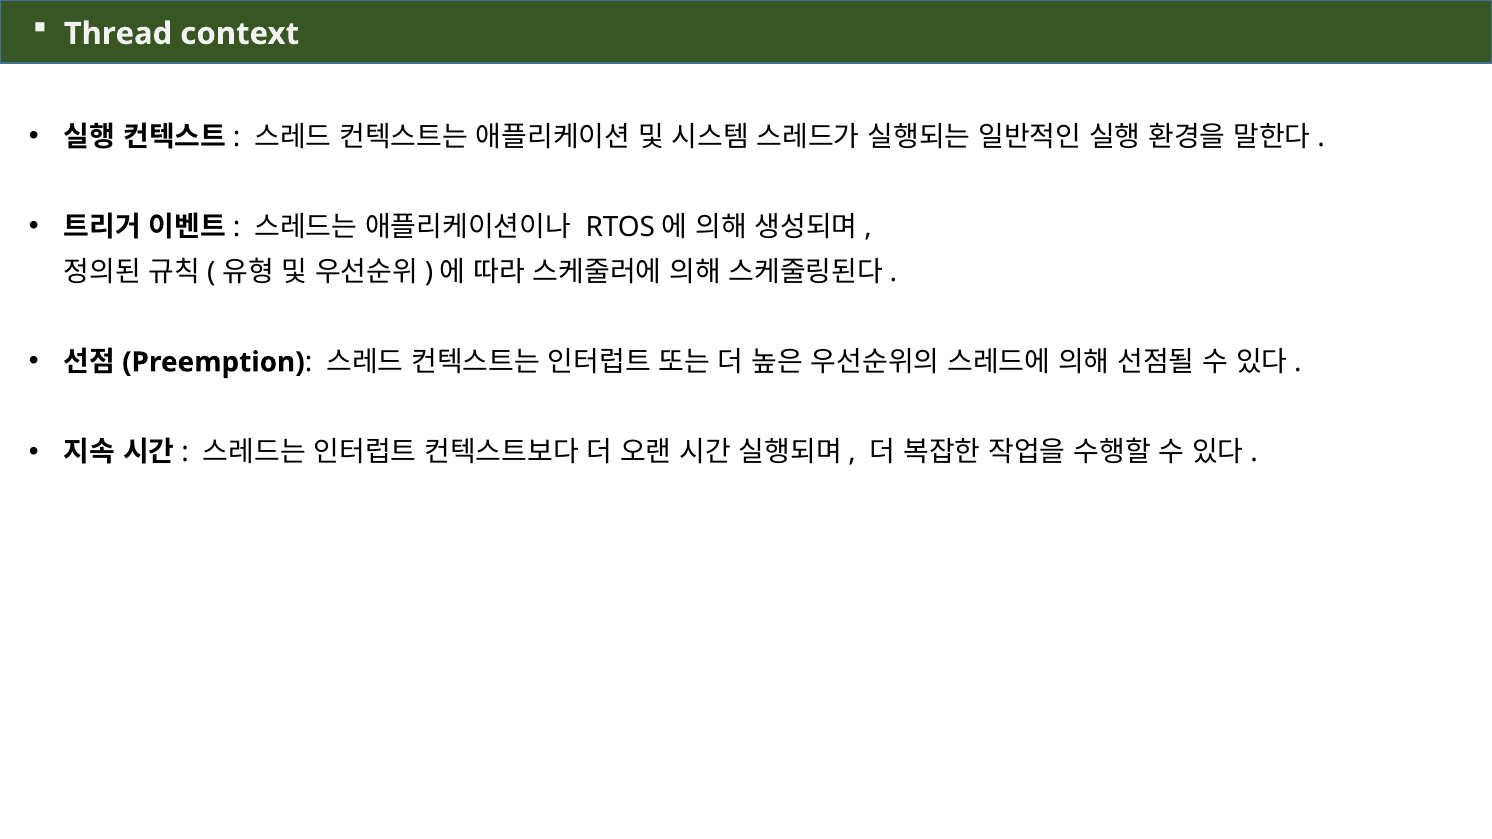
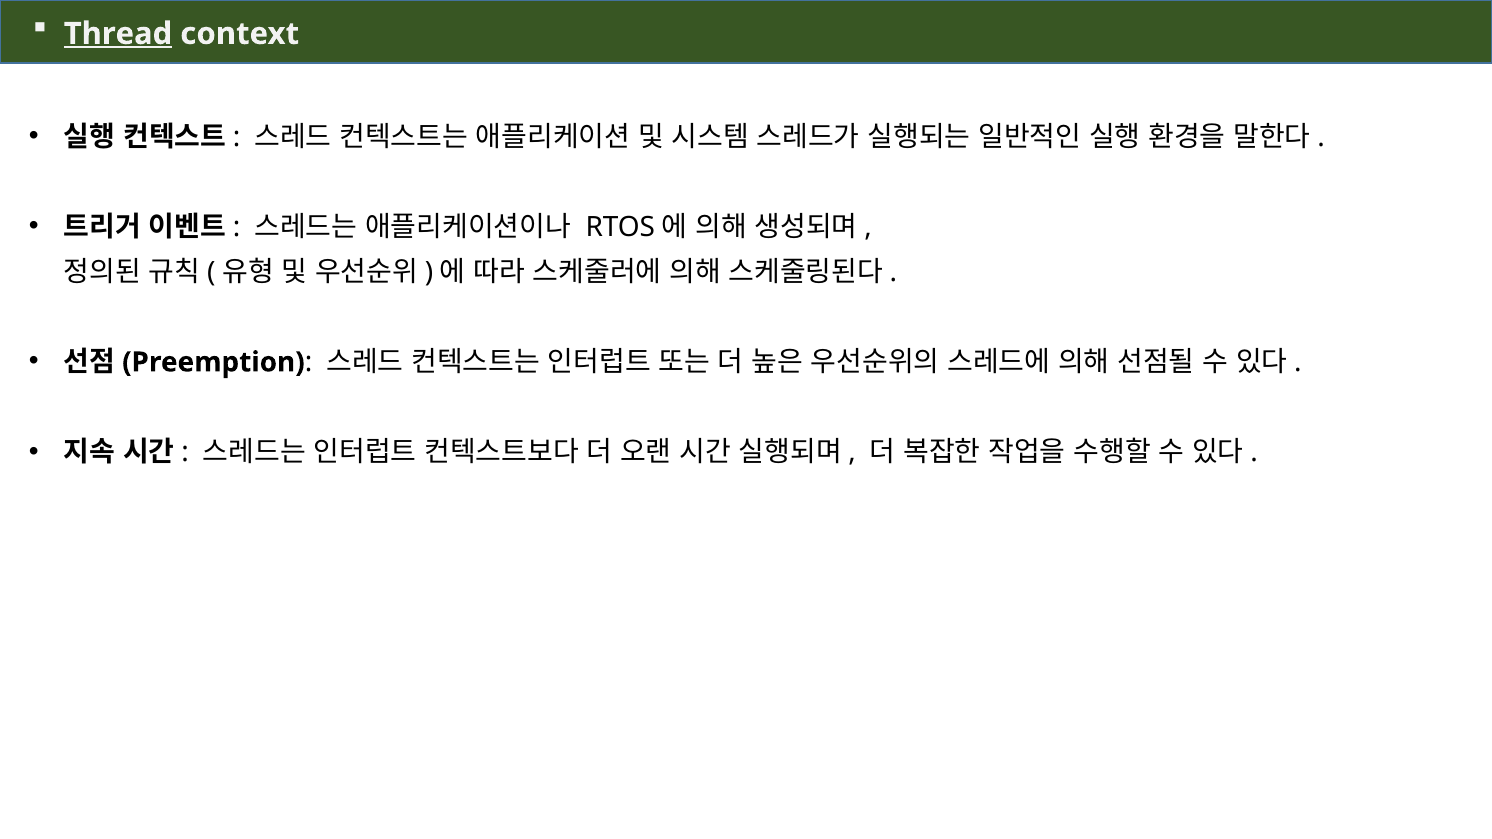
Thread underline: none -> present (118, 34)
